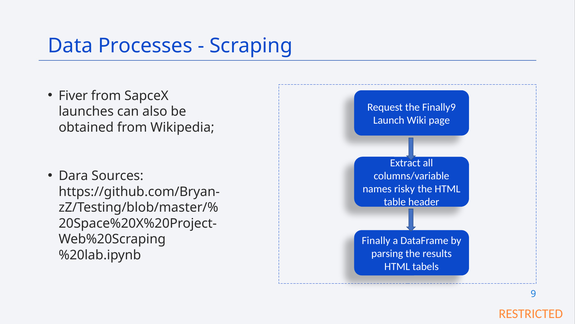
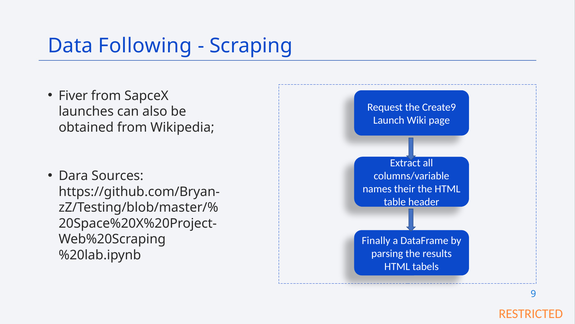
Processes: Processes -> Following (145, 46)
Finally9: Finally9 -> Create9 (439, 107)
risky: risky -> their (405, 189)
